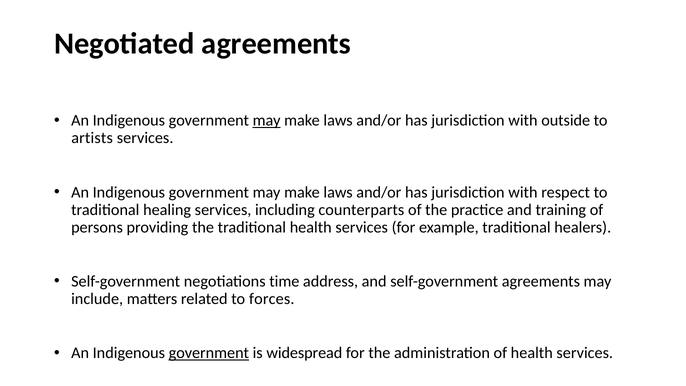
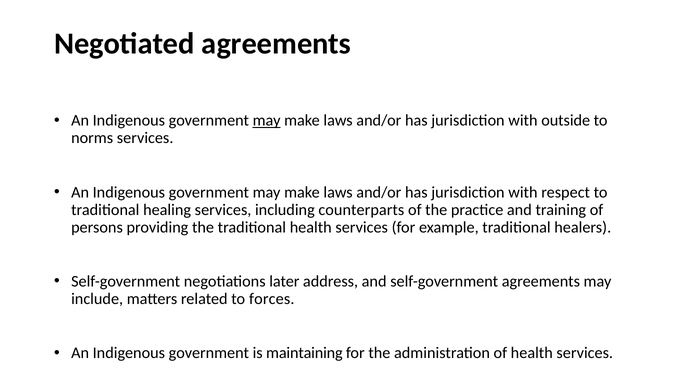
artists: artists -> norms (92, 138)
time: time -> later (284, 281)
government underline: present -> none (209, 353)
widespread: widespread -> maintaining (304, 353)
